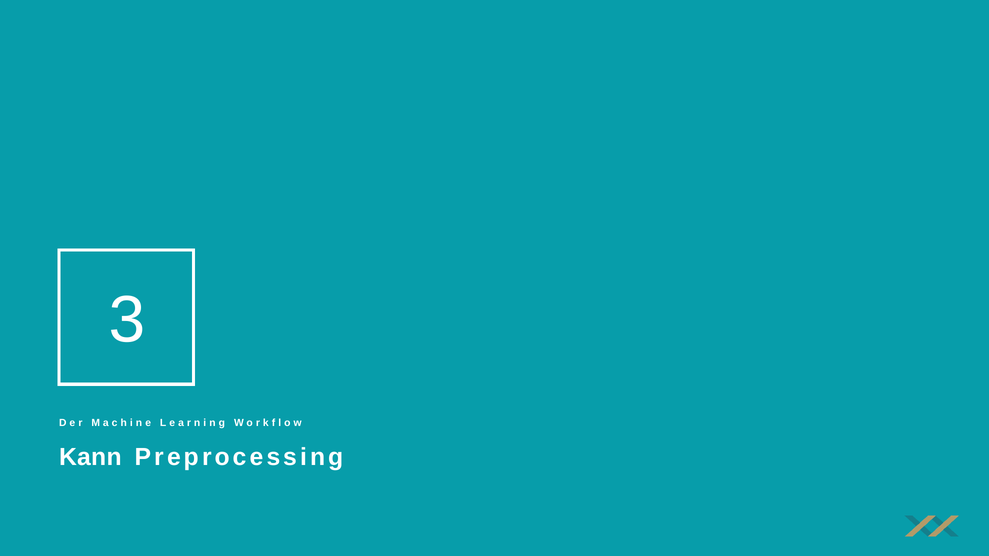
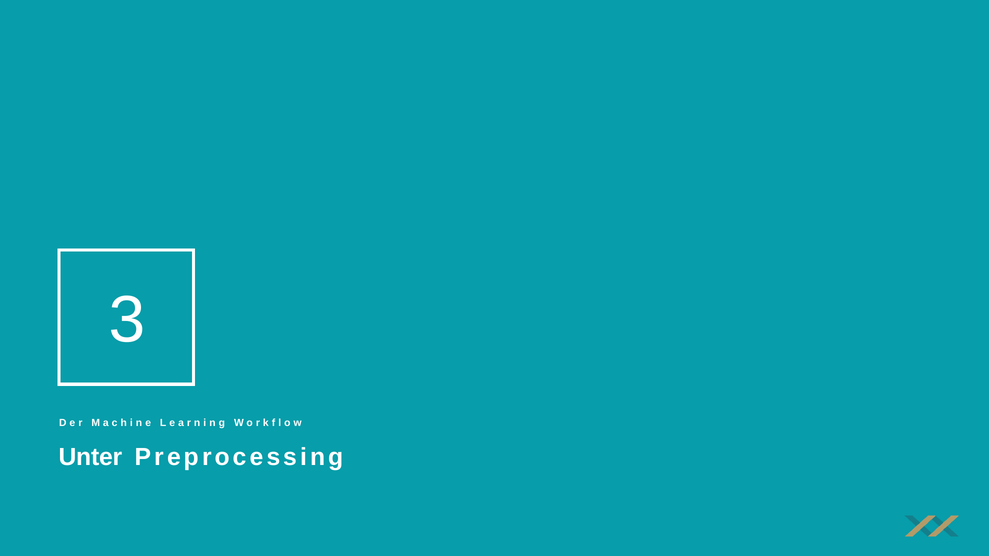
Kann: Kann -> Unter (91, 457)
